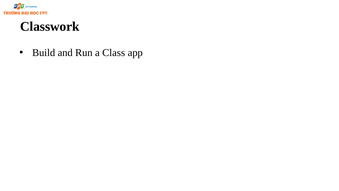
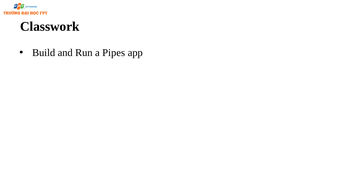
Class: Class -> Pipes (114, 53)
